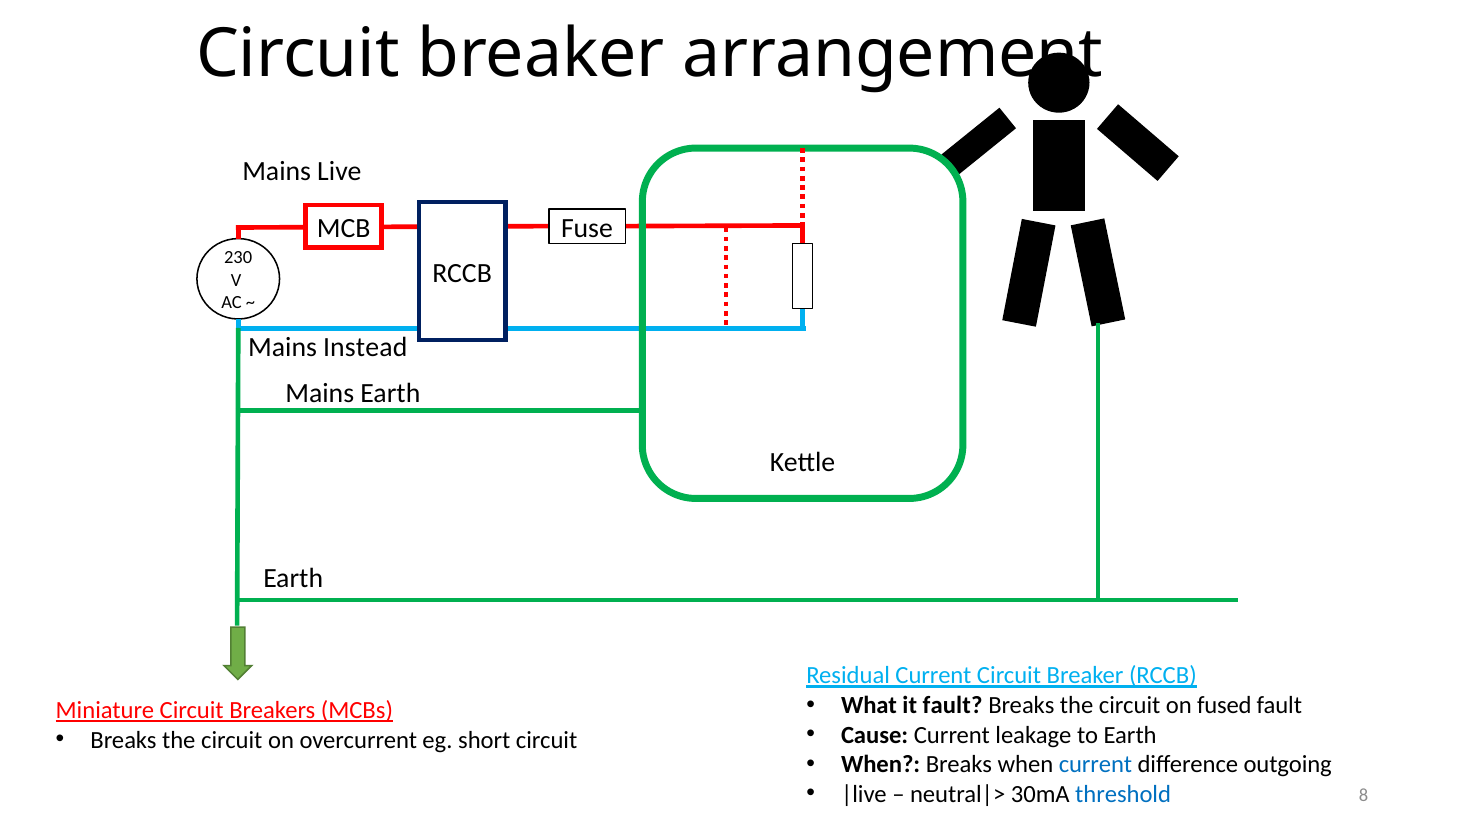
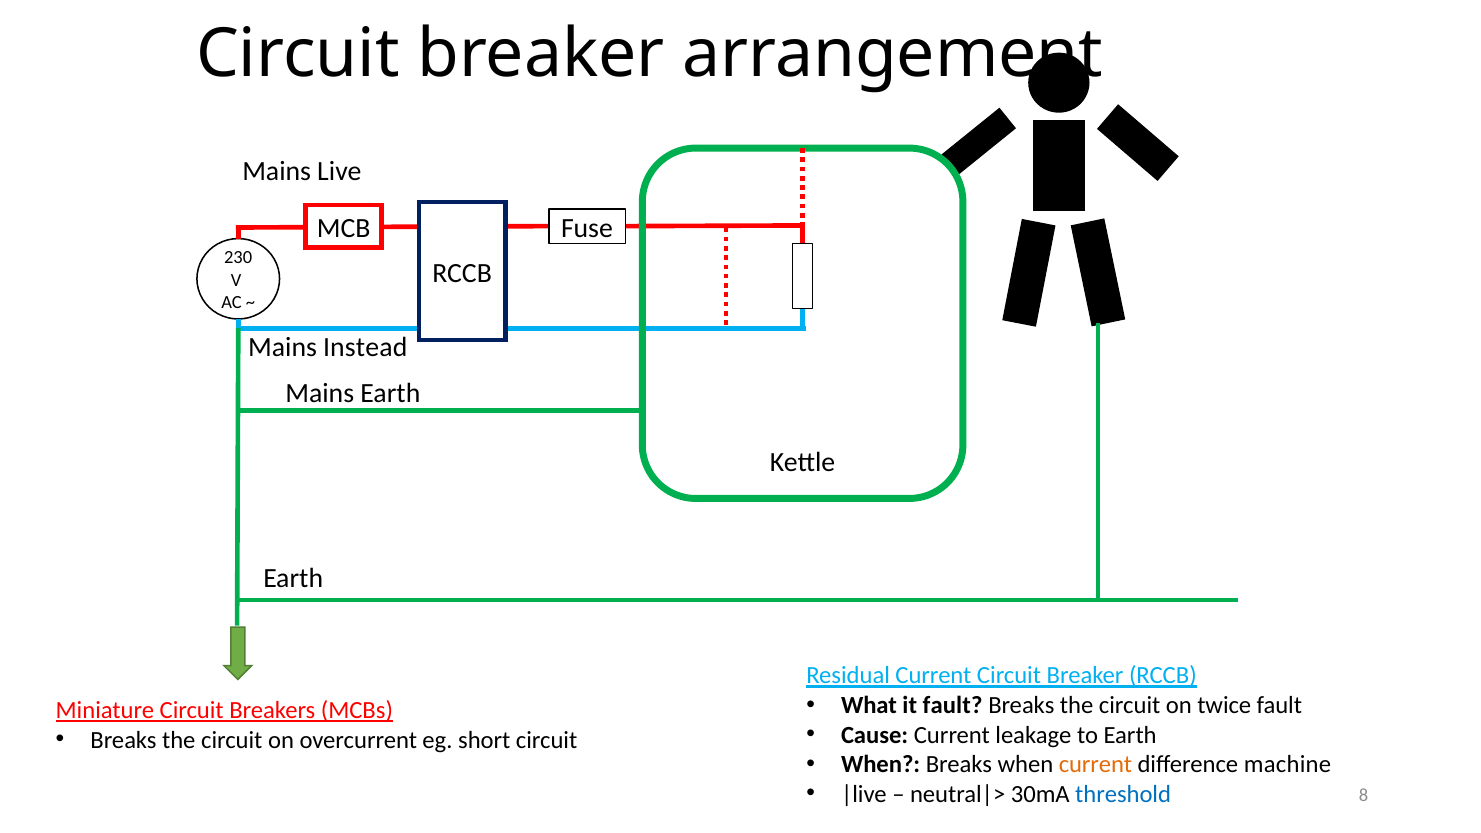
fused: fused -> twice (1224, 705)
current colour: blue -> orange (1095, 765)
outgoing: outgoing -> machine (1288, 765)
